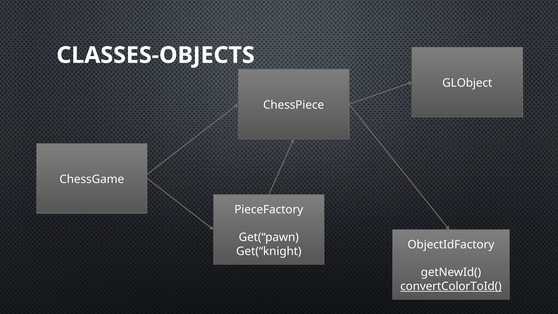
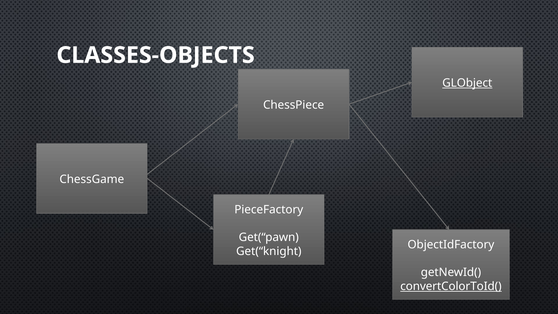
GLObject underline: none -> present (467, 83)
